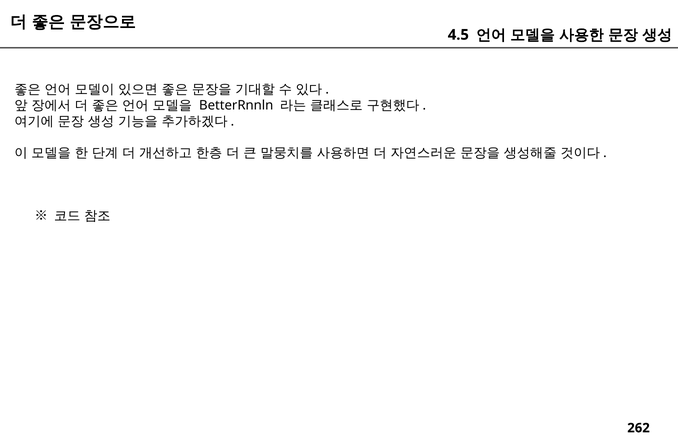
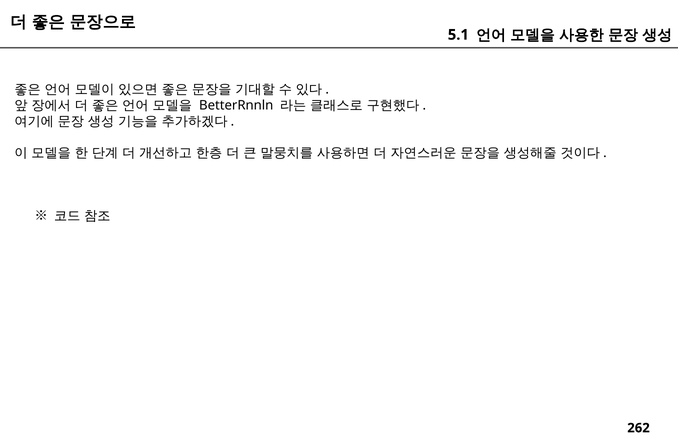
4.5: 4.5 -> 5.1 (458, 35)
